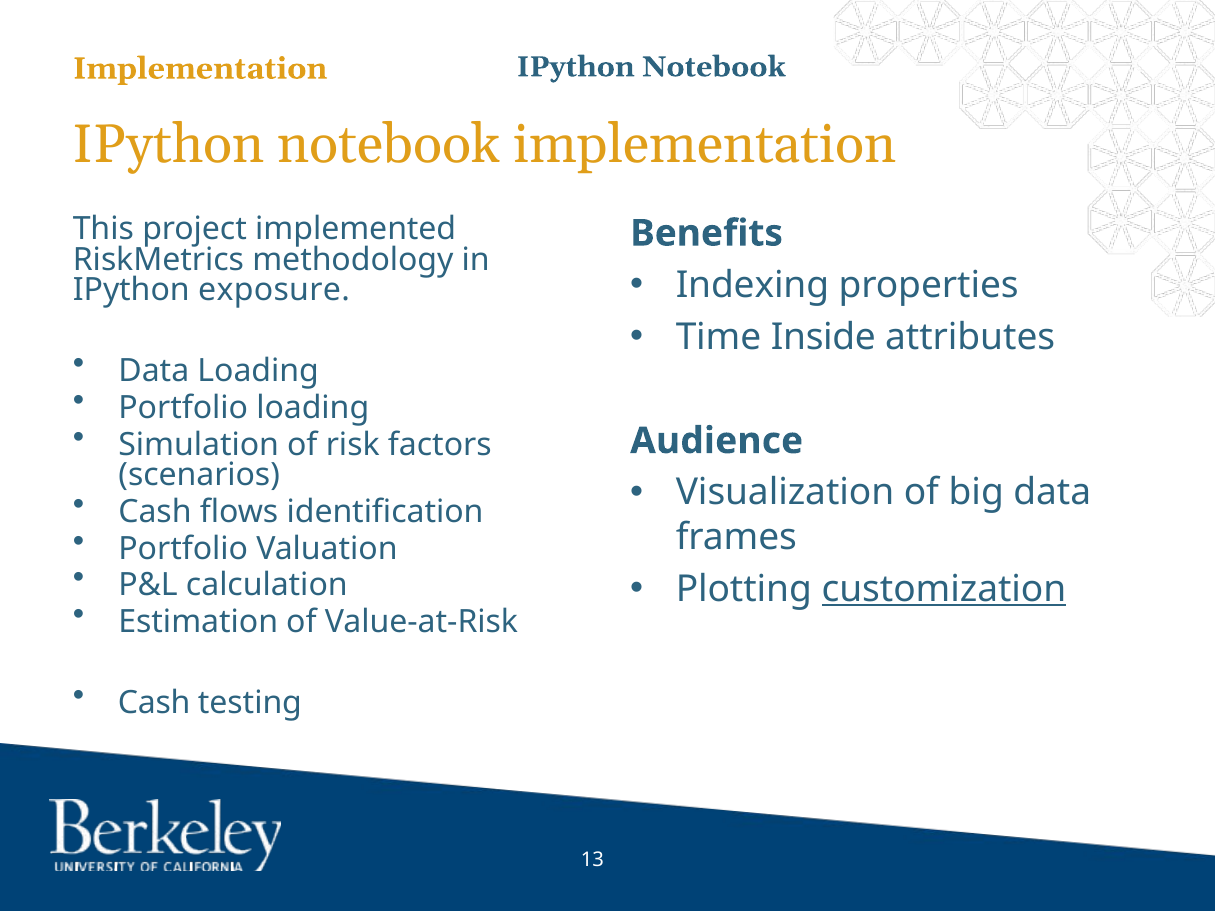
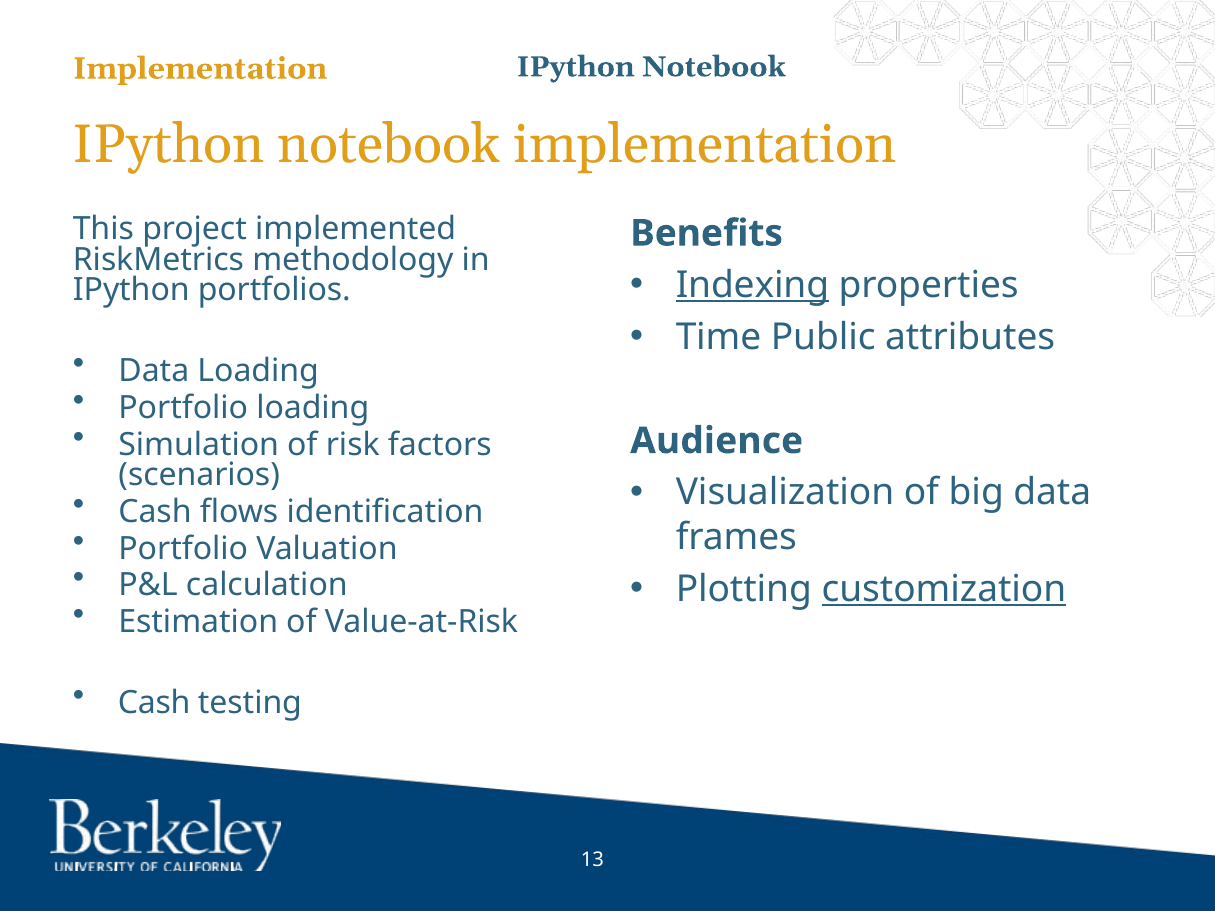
Indexing underline: none -> present (752, 285)
exposure: exposure -> portfolios (274, 290)
Inside: Inside -> Public (823, 337)
